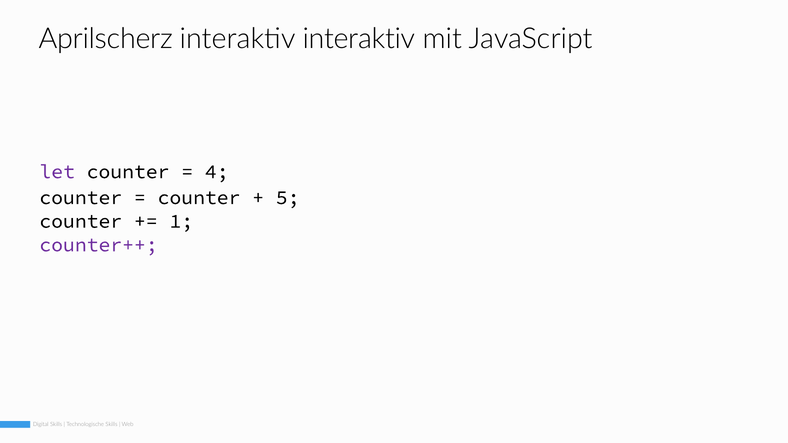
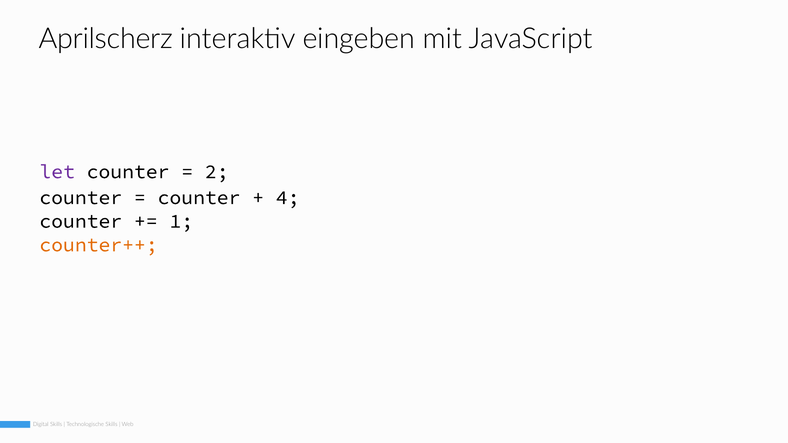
interaktiv interaktiv: interaktiv -> eingeben (359, 39)
4: 4 -> 2 (217, 172)
5: 5 -> 4 (288, 198)
counter++ colour: purple -> orange (98, 245)
